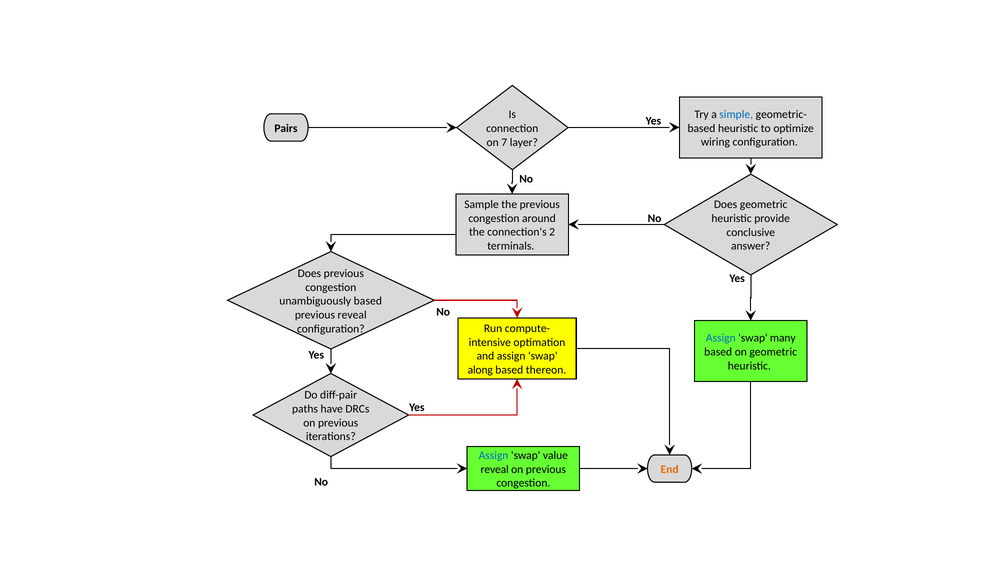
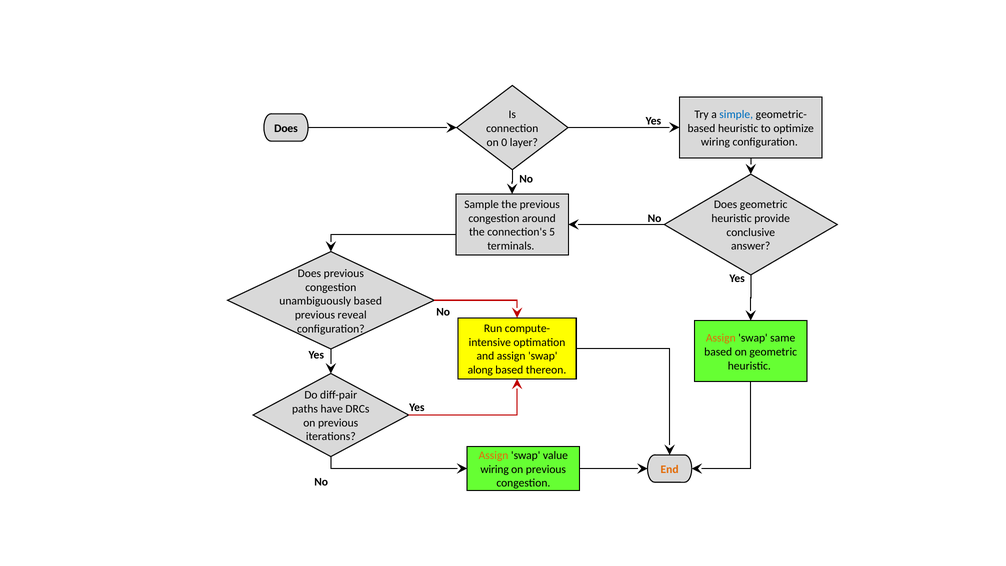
Pairs: Pairs -> Does (286, 128)
7: 7 -> 0 (504, 142)
2: 2 -> 5 (552, 232)
Assign colour: blue -> orange (721, 338)
many: many -> same (783, 338)
Assign colour: blue -> orange (494, 455)
reveal: reveal -> wiring (495, 469)
